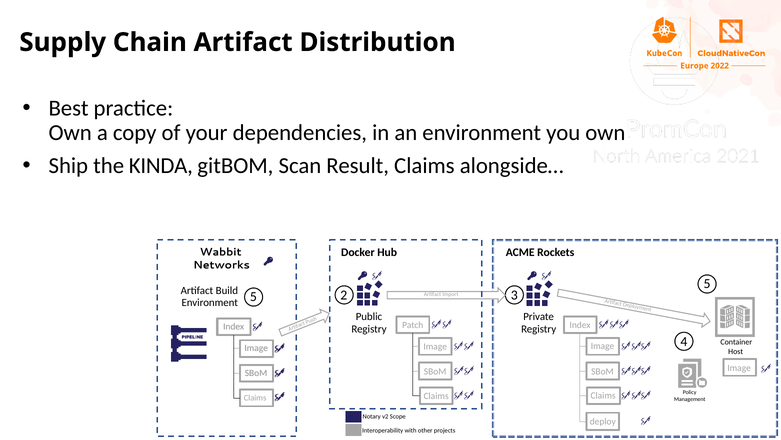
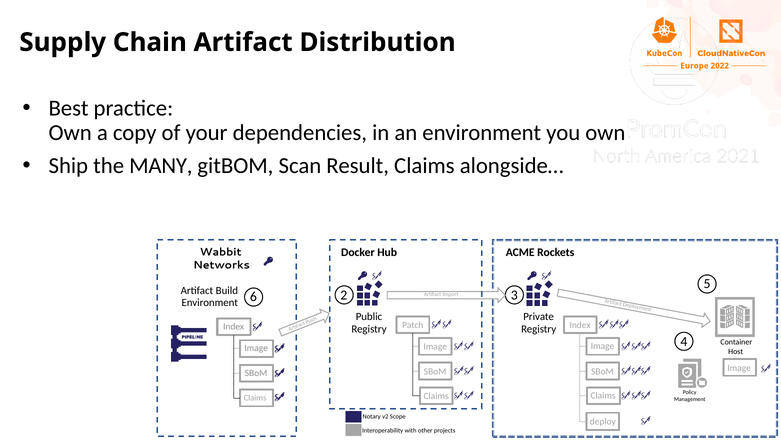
KINDA: KINDA -> MANY (161, 165)
Environment 5: 5 -> 6 (253, 296)
